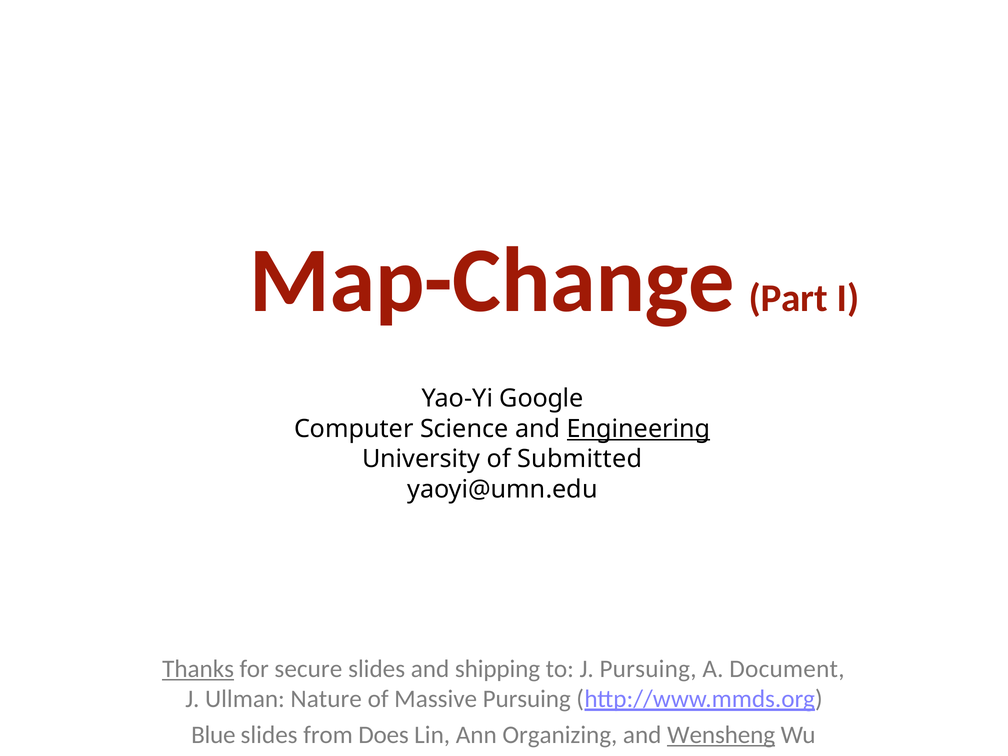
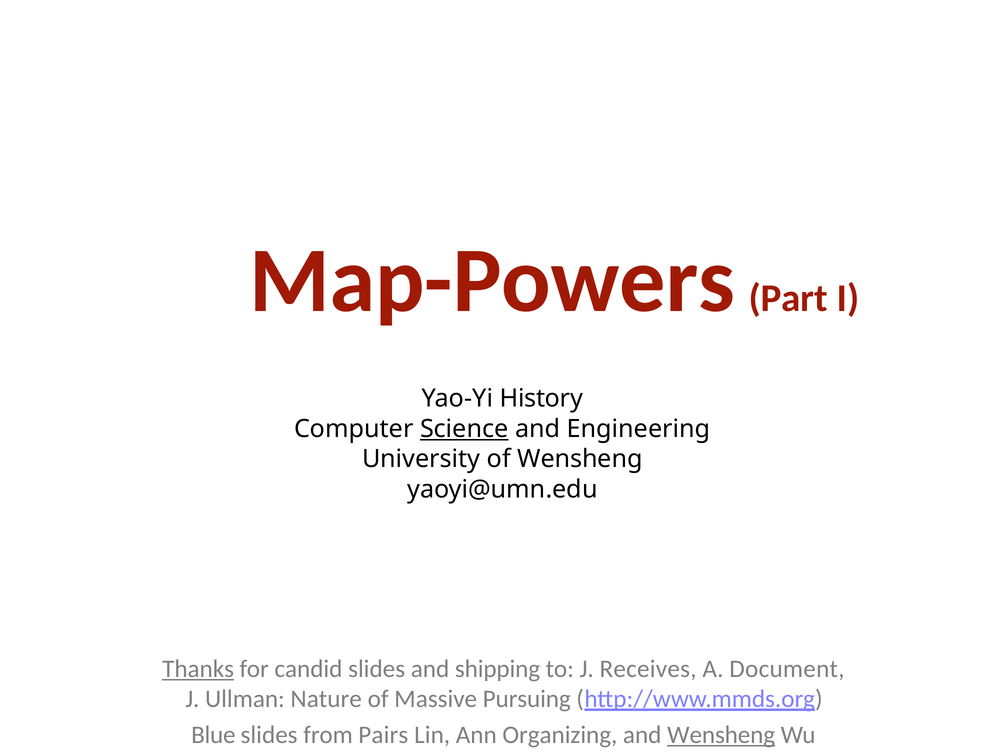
Map-Change: Map-Change -> Map-Powers (492, 281)
Google: Google -> History (541, 399)
Science underline: none -> present (464, 429)
Engineering underline: present -> none (639, 429)
of Submitted: Submitted -> Wensheng (580, 459)
secure: secure -> candid (308, 669)
J Pursuing: Pursuing -> Receives (648, 669)
Does: Does -> Pairs (383, 735)
